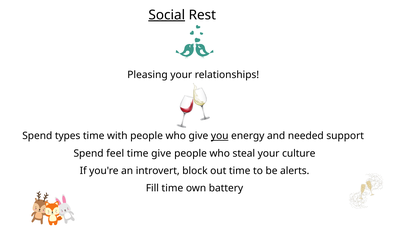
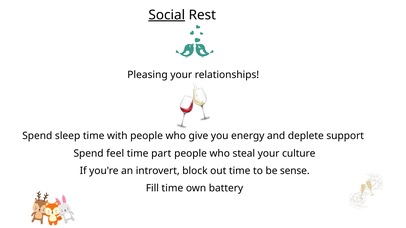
types: types -> sleep (68, 136)
you underline: present -> none (220, 136)
needed: needed -> deplete (306, 136)
time give: give -> part (161, 154)
alerts: alerts -> sense (295, 171)
